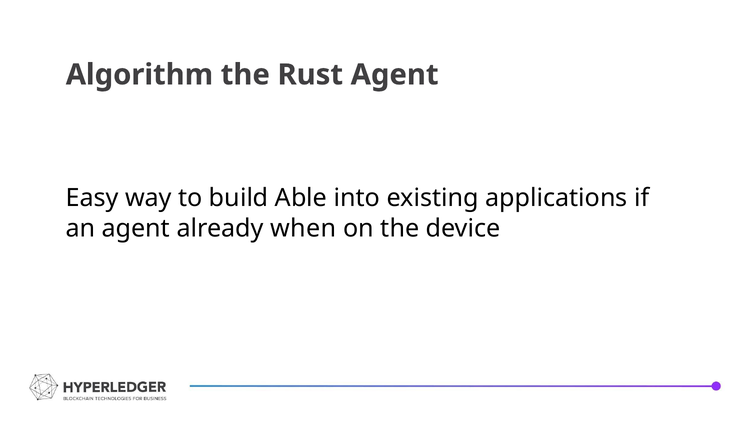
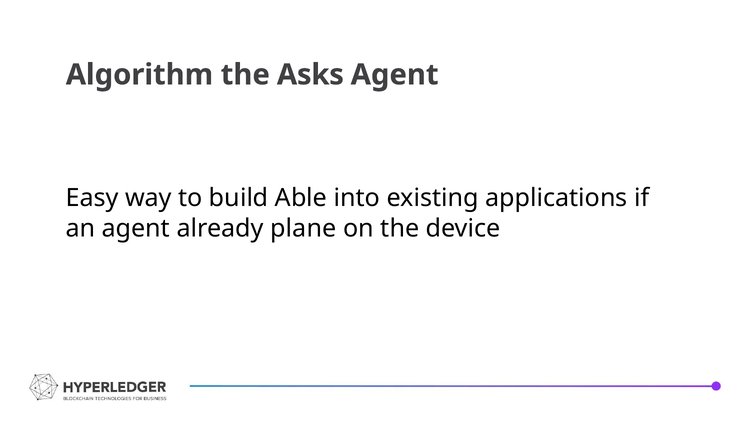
Rust: Rust -> Asks (310, 75)
when: when -> plane (303, 228)
